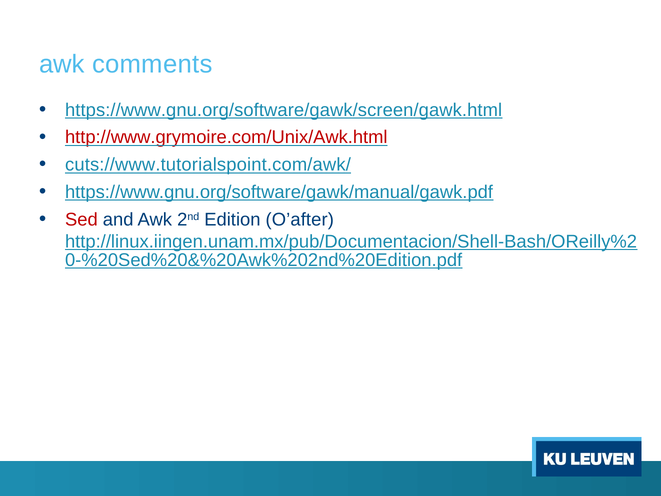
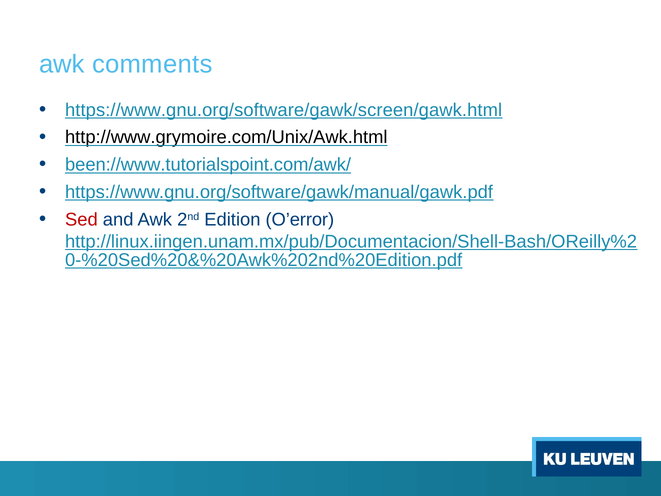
http://www.grymoire.com/Unix/Awk.html colour: red -> black (226, 137)
cuts://www.tutorialspoint.com/awk/: cuts://www.tutorialspoint.com/awk/ -> been://www.tutorialspoint.com/awk/ (208, 165)
O’after: O’after -> O’error (300, 219)
